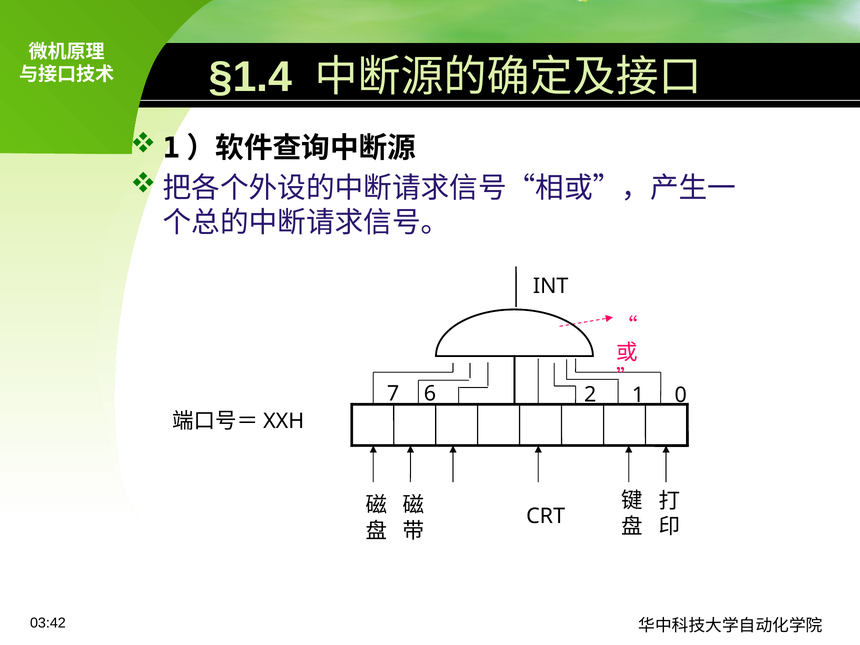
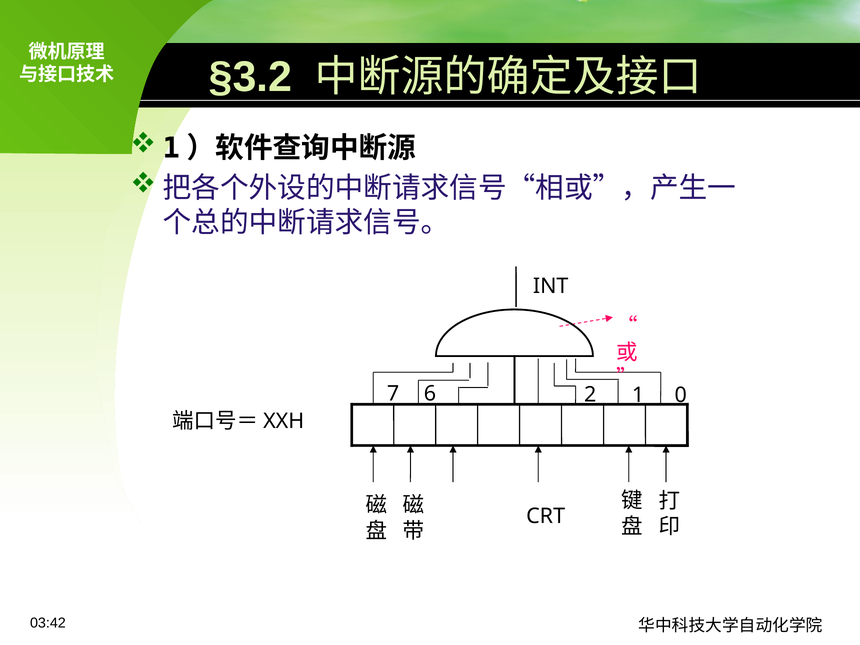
§1.4: §1.4 -> §3.2 (250, 77)
